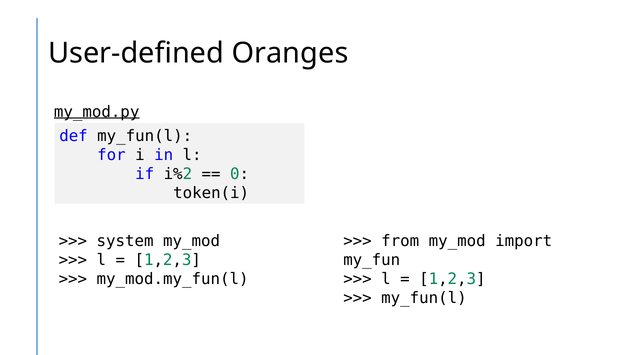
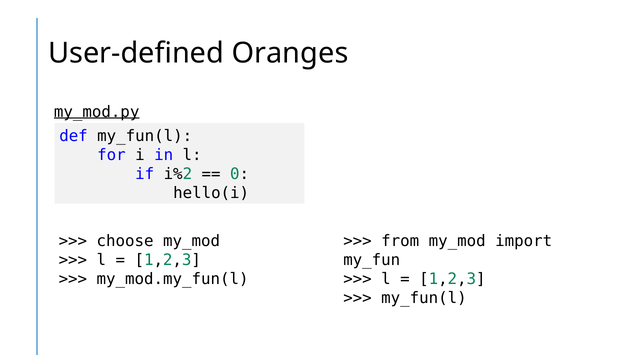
token(i: token(i -> hello(i (211, 193)
system: system -> choose (125, 241)
